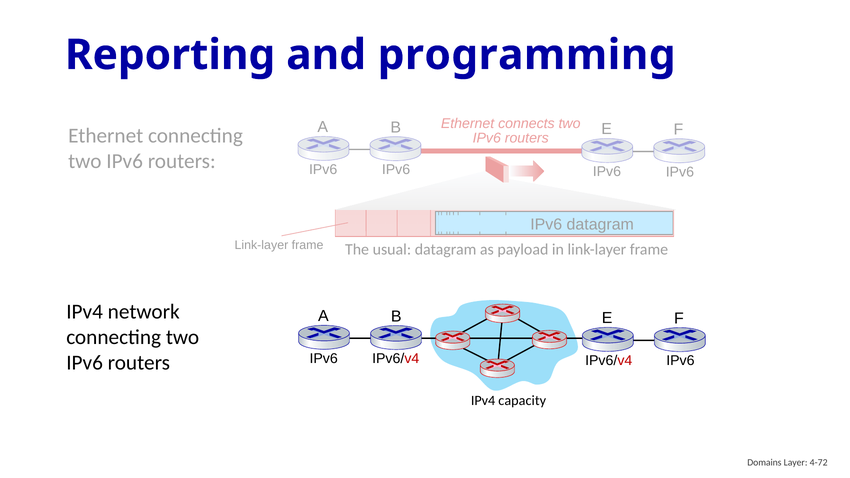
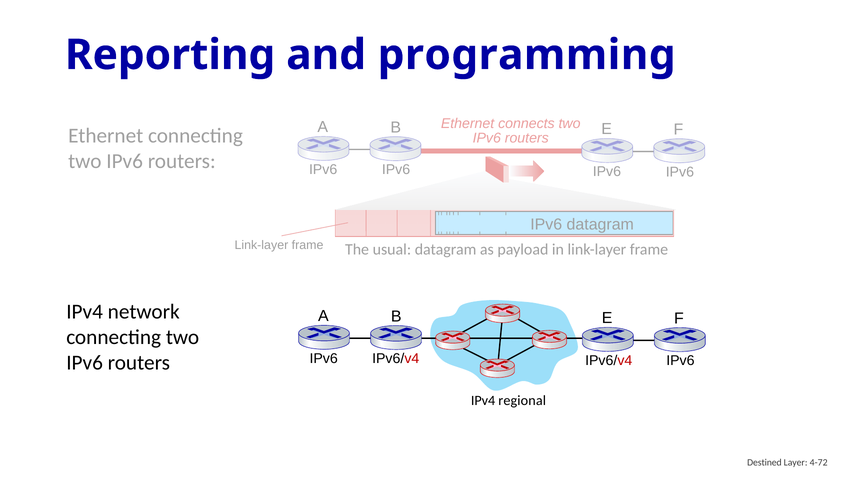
capacity: capacity -> regional (522, 401)
Domains: Domains -> Destined (764, 462)
